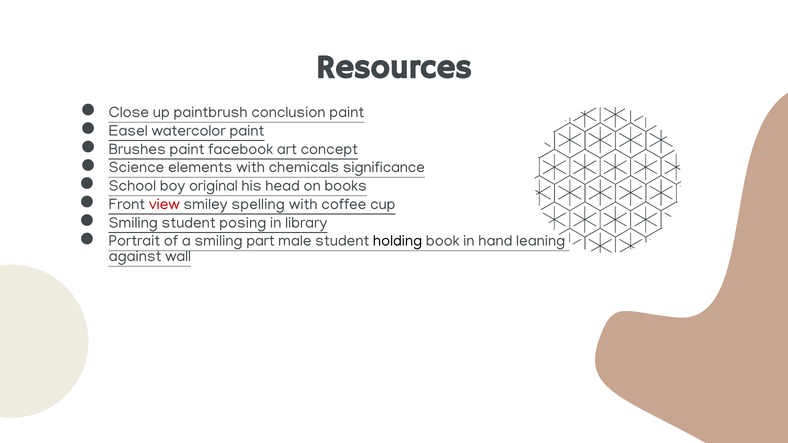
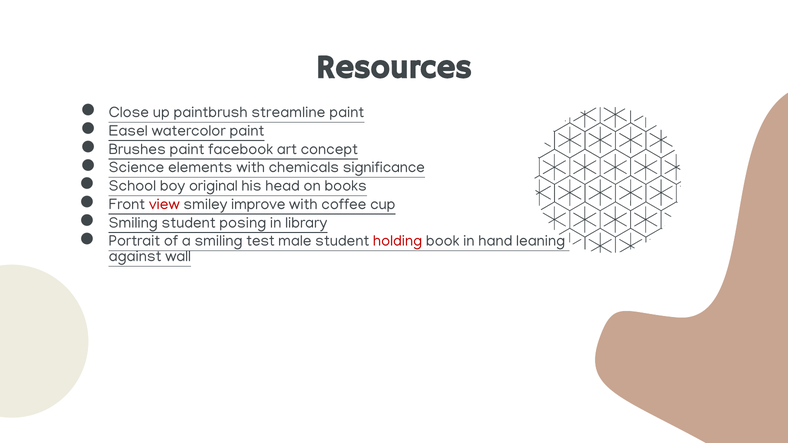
conclusion: conclusion -> streamline (288, 112)
spelling: spelling -> improve (258, 204)
part: part -> test (261, 241)
holding colour: black -> red (398, 241)
